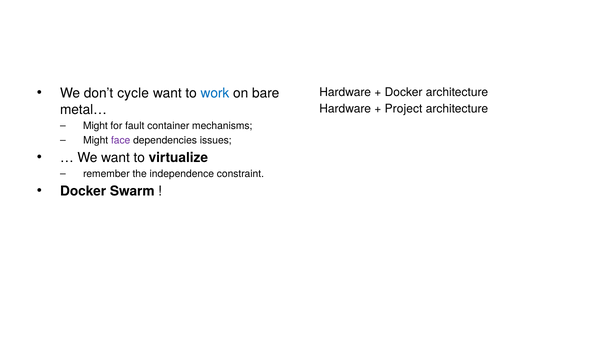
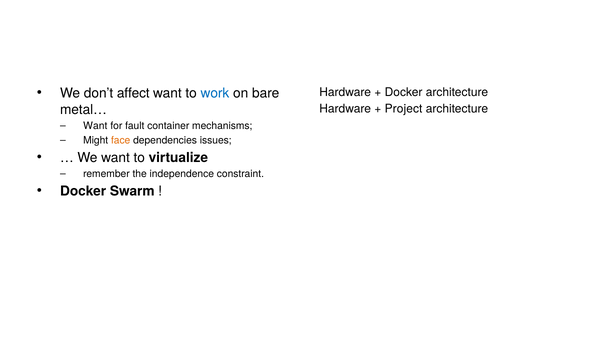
cycle: cycle -> affect (133, 93)
Might: Might -> Want (95, 126)
face colour: purple -> orange (121, 140)
